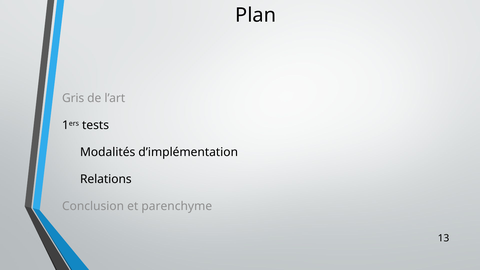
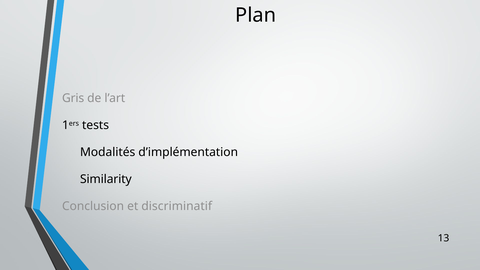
Relations: Relations -> Similarity (106, 179)
parenchyme: parenchyme -> discriminatif (177, 206)
